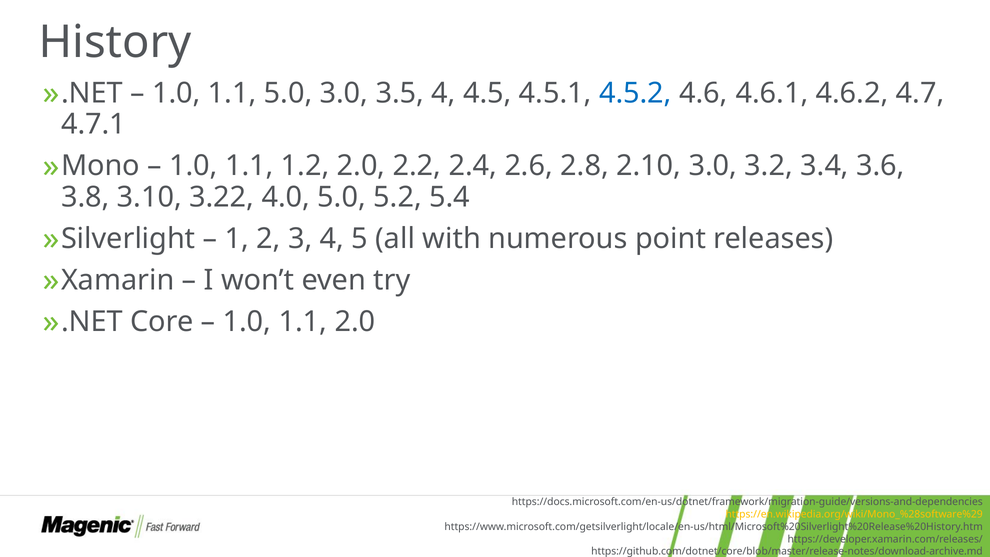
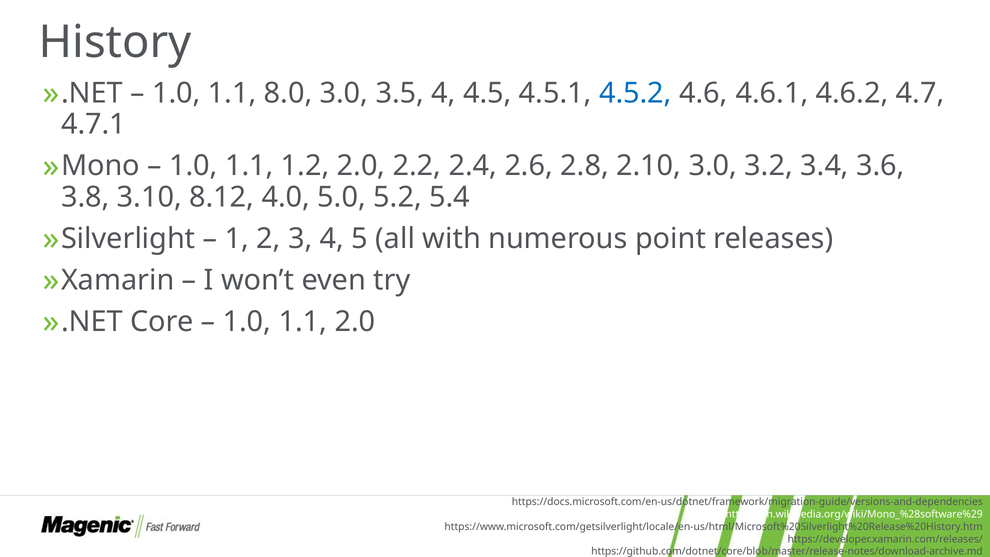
1.1 5.0: 5.0 -> 8.0 (288, 93)
3.22: 3.22 -> 8.12 (222, 197)
https://en.wikipedia.org/wiki/Mono_%28software%29 colour: yellow -> white (854, 514)
